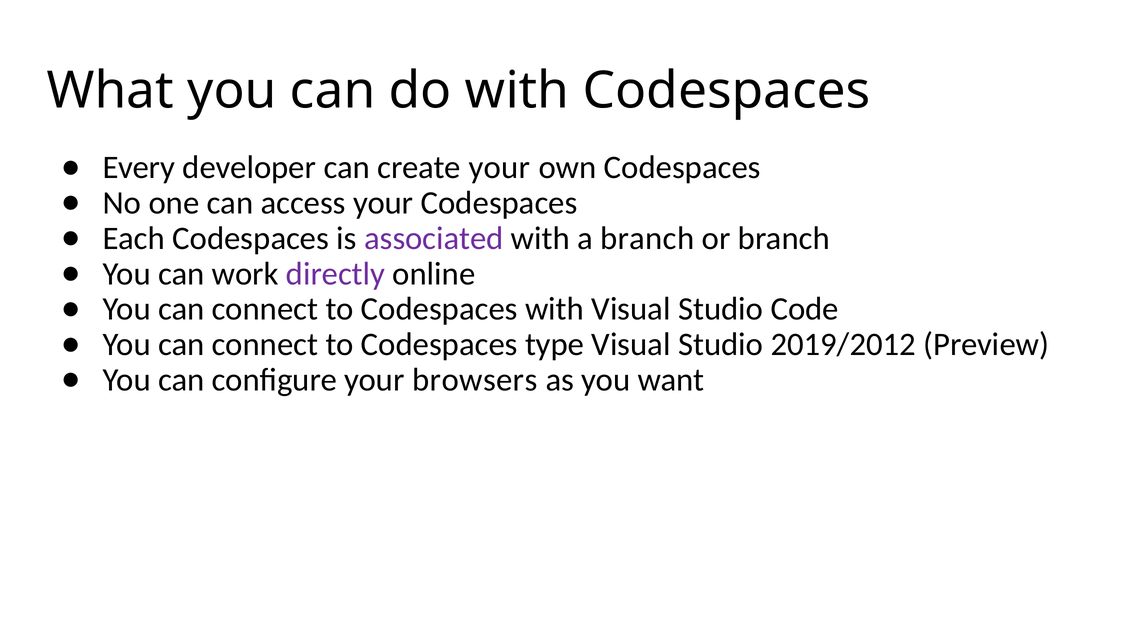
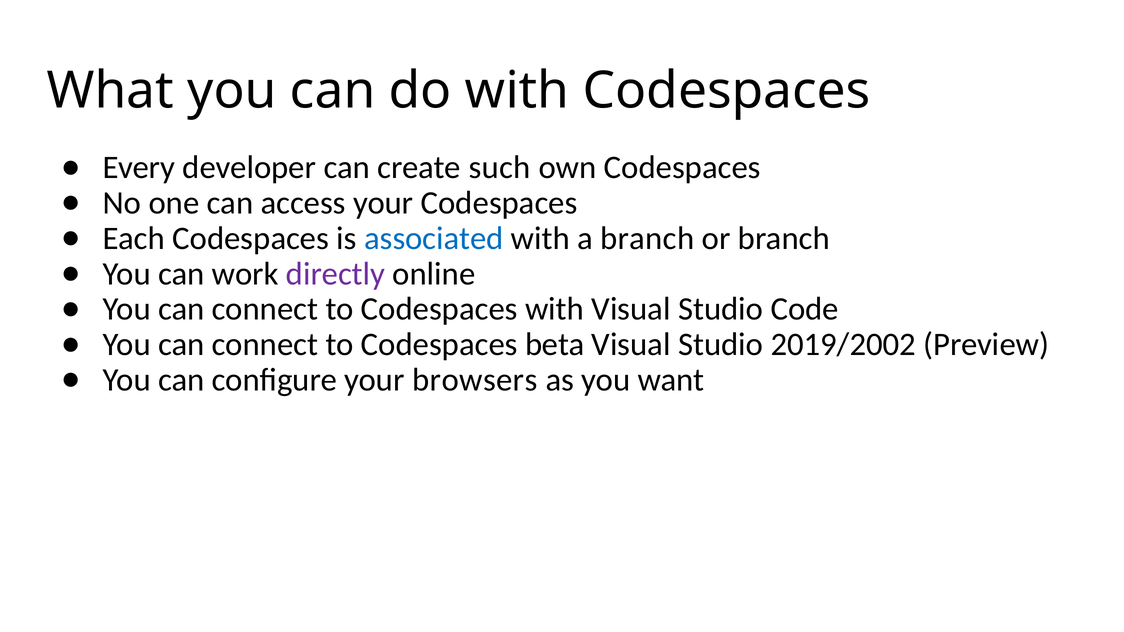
create your: your -> such (500, 168)
associated colour: purple -> blue (434, 238)
type: type -> beta (555, 345)
2019/2012: 2019/2012 -> 2019/2002 (843, 345)
